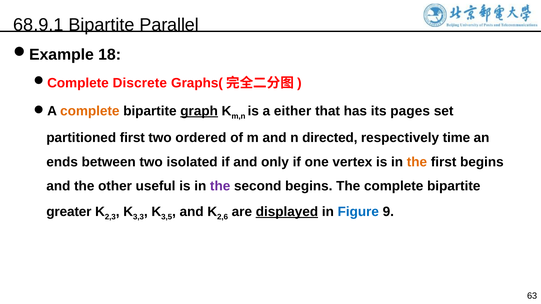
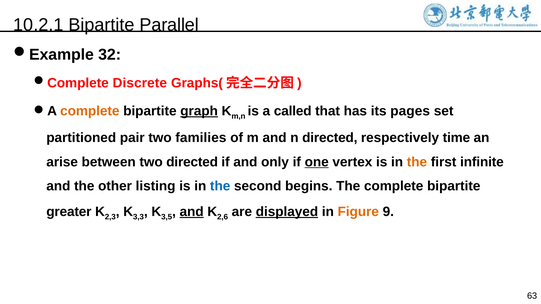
68.9.1: 68.9.1 -> 10.2.1 (38, 25)
18: 18 -> 32 (110, 55)
either: either -> called (293, 111)
partitioned first: first -> pair (132, 138)
ordered: ordered -> families (201, 138)
ends: ends -> arise (62, 162)
two isolated: isolated -> directed (192, 162)
one underline: none -> present (317, 162)
first begins: begins -> infinite (482, 162)
useful: useful -> listing (156, 186)
the colour: purple -> blue (220, 186)
and underline: none -> present (192, 212)
Figure colour: blue -> orange (358, 212)
